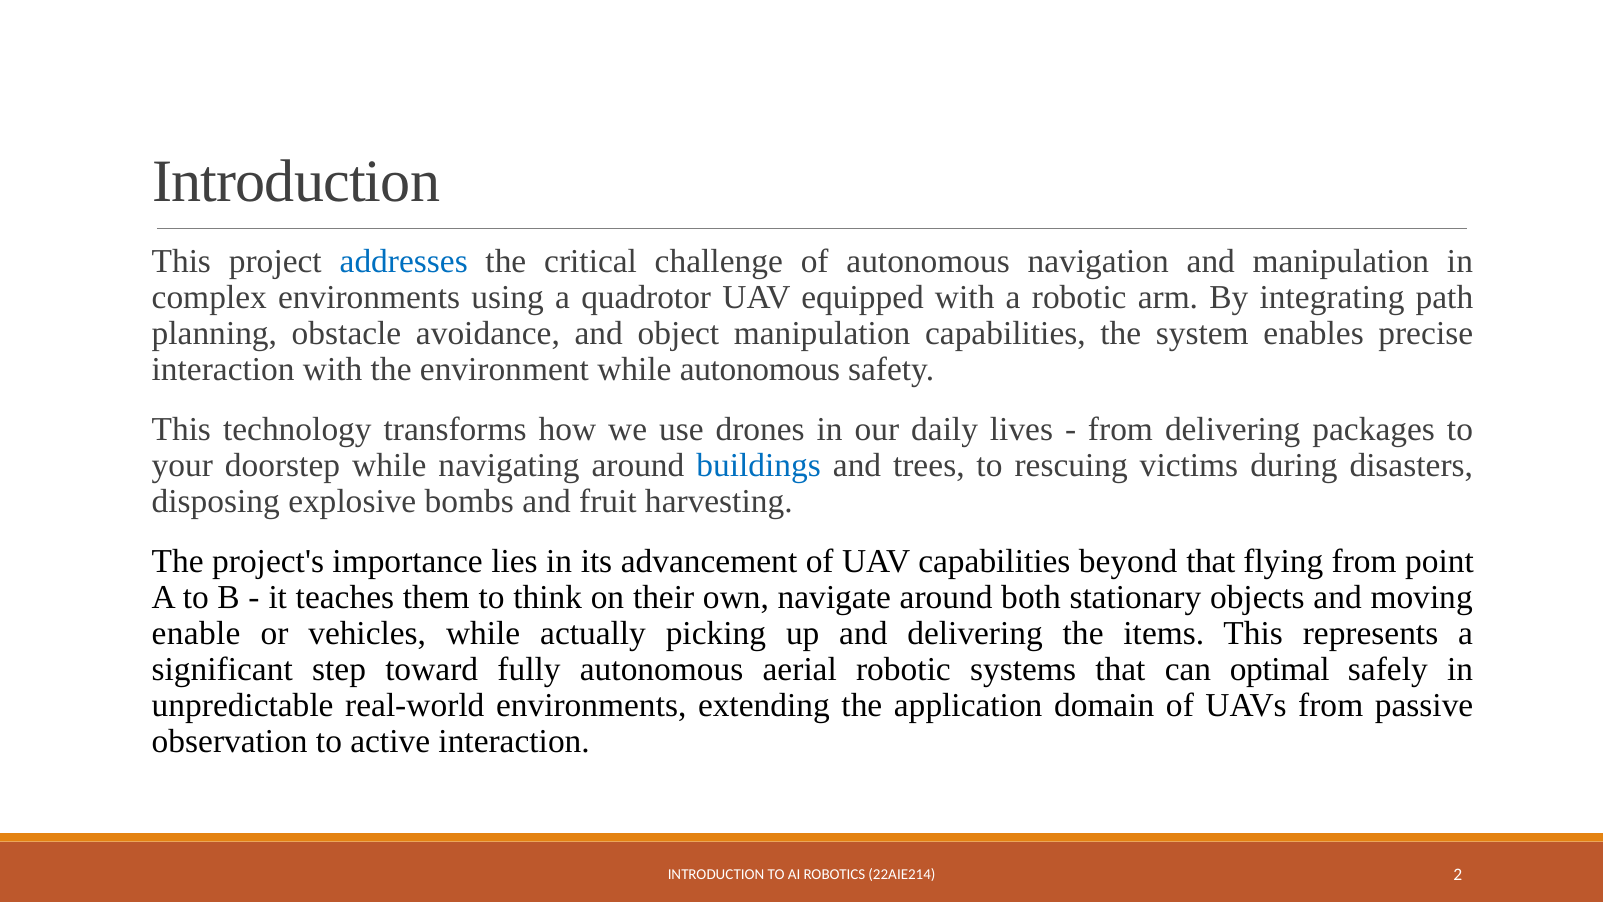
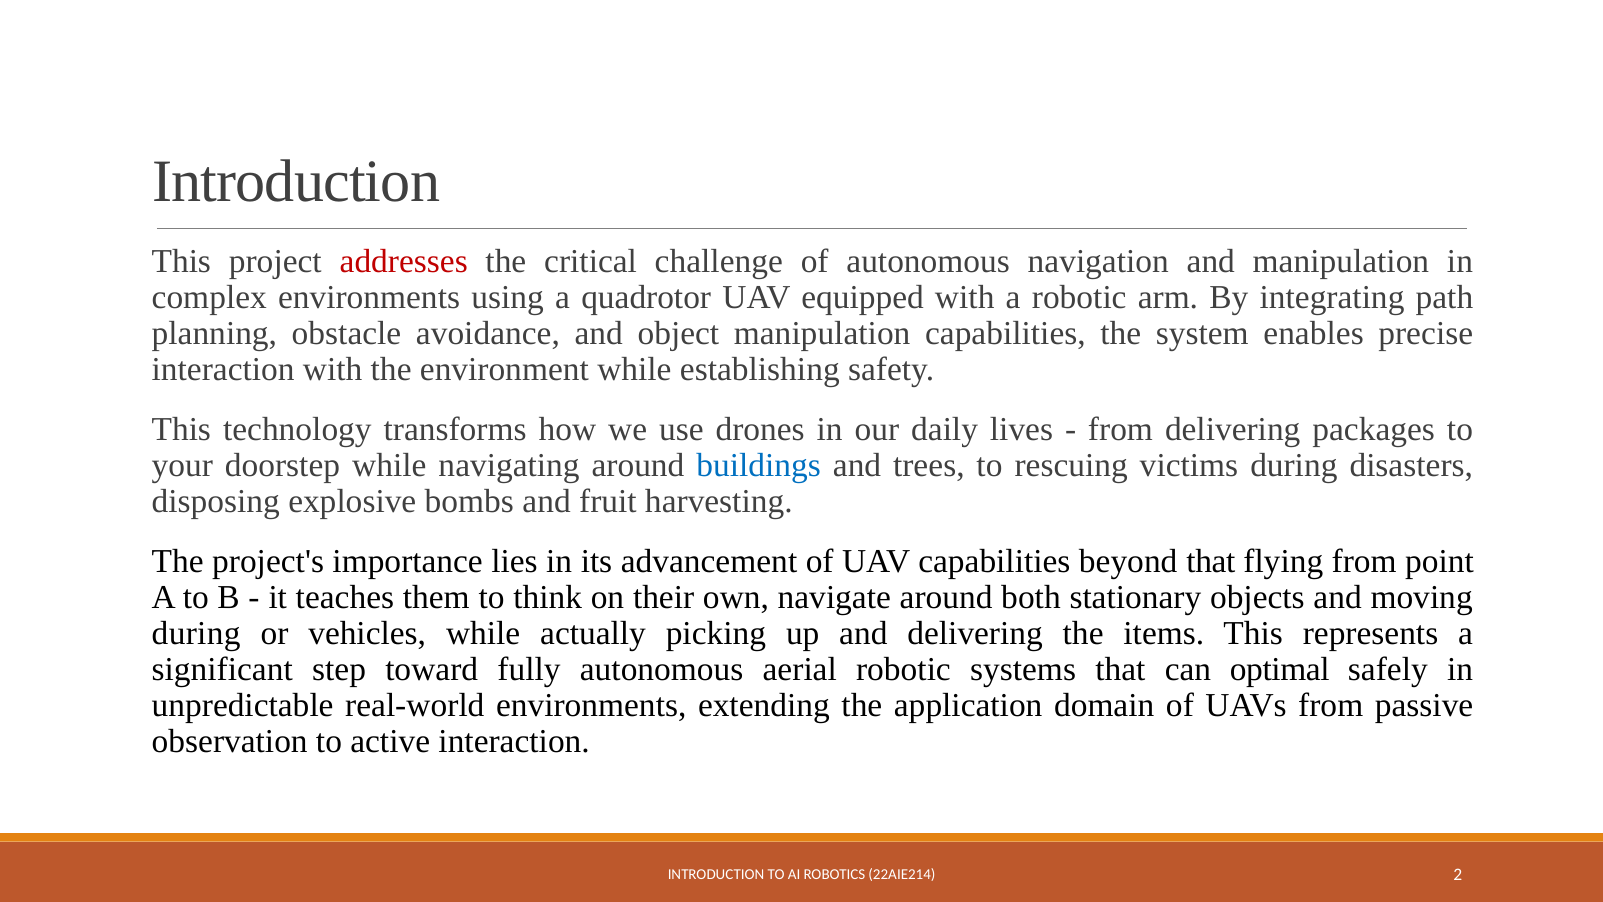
addresses colour: blue -> red (404, 261)
while autonomous: autonomous -> establishing (760, 370)
enable: enable -> during (196, 633)
